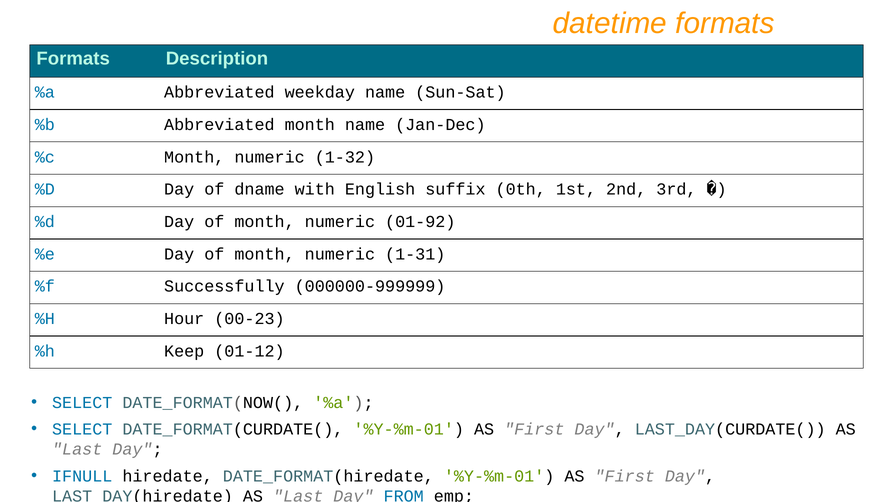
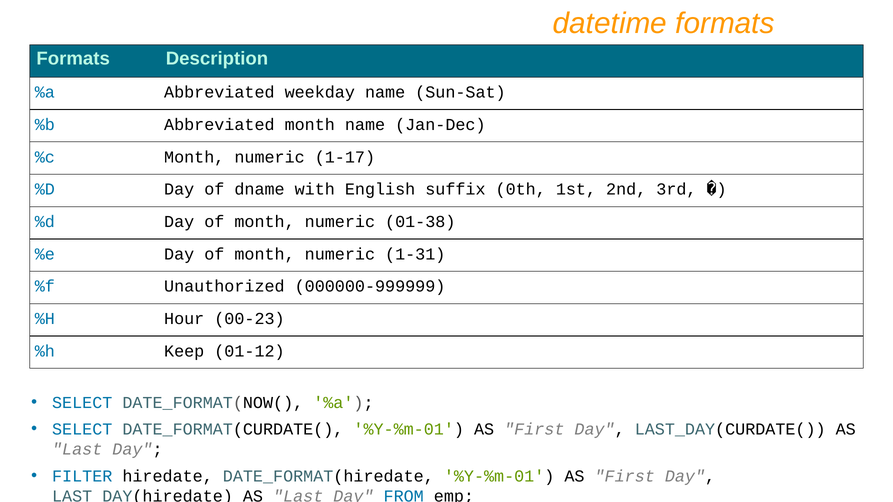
1-32: 1-32 -> 1-17 (345, 157)
01-92: 01-92 -> 01-38 (420, 222)
Successfully: Successfully -> Unauthorized (224, 287)
IFNULL: IFNULL -> FILTER (82, 476)
